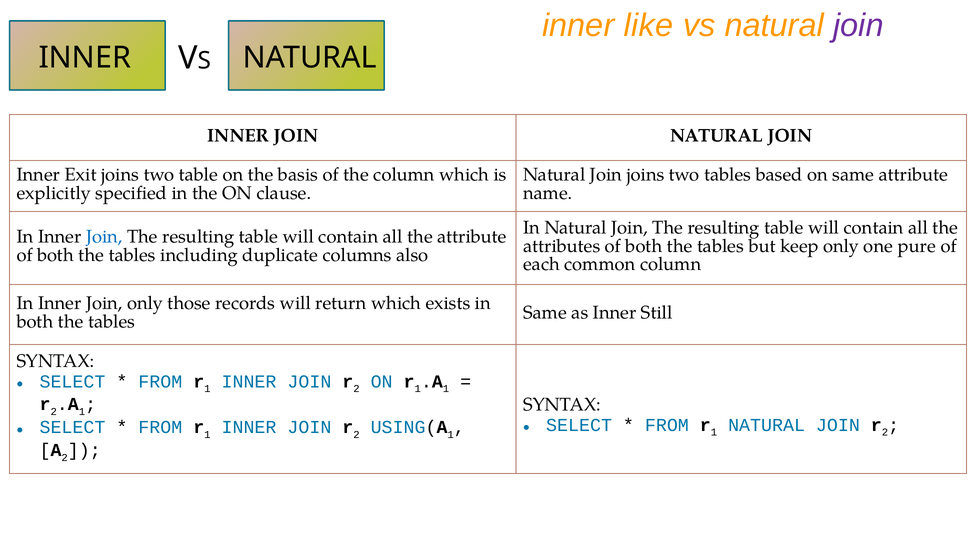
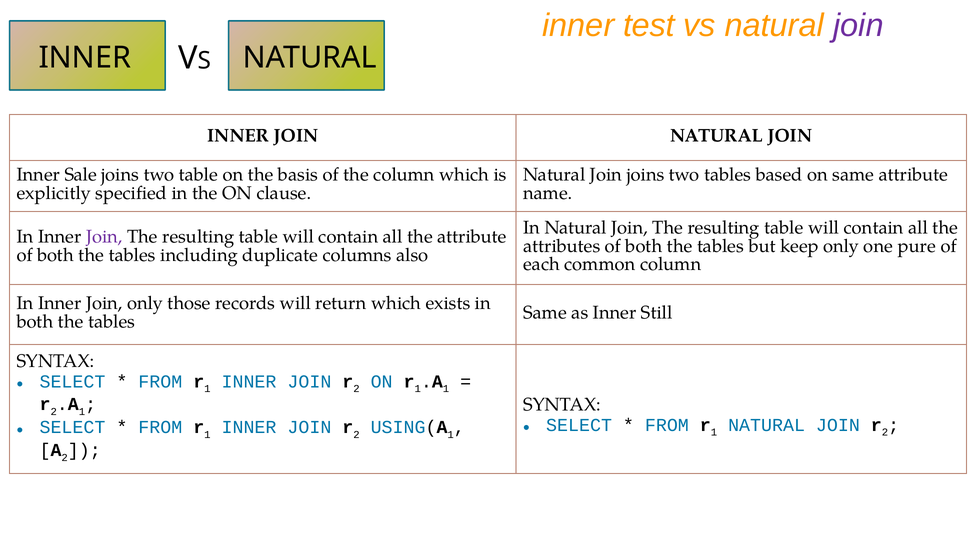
like: like -> test (649, 25)
Exit: Exit -> Sale (81, 175)
Join colour: blue -> purple (104, 237)
